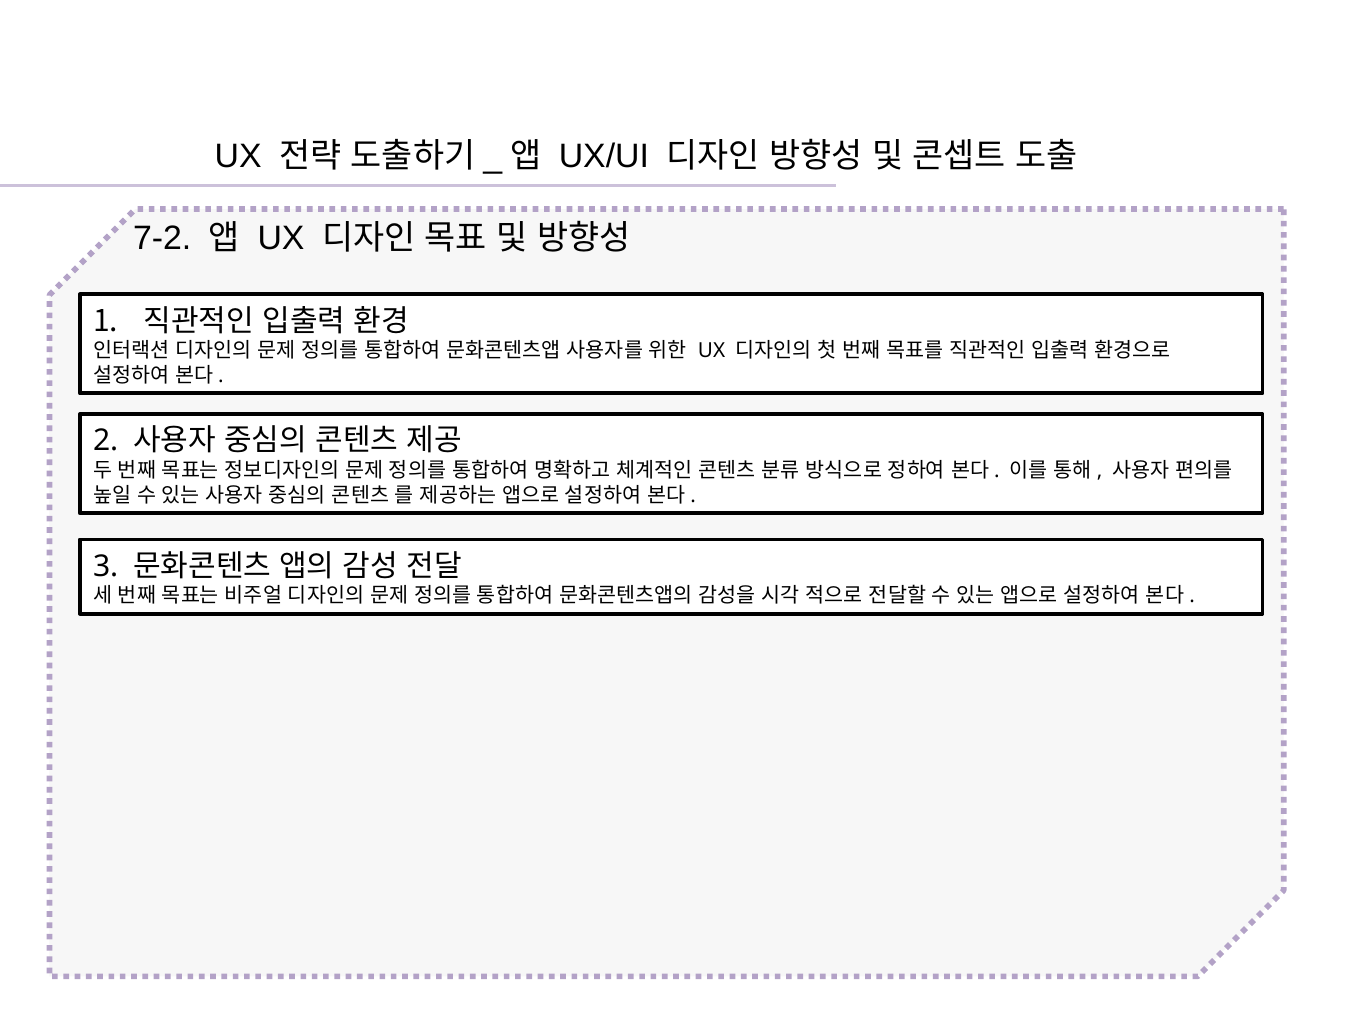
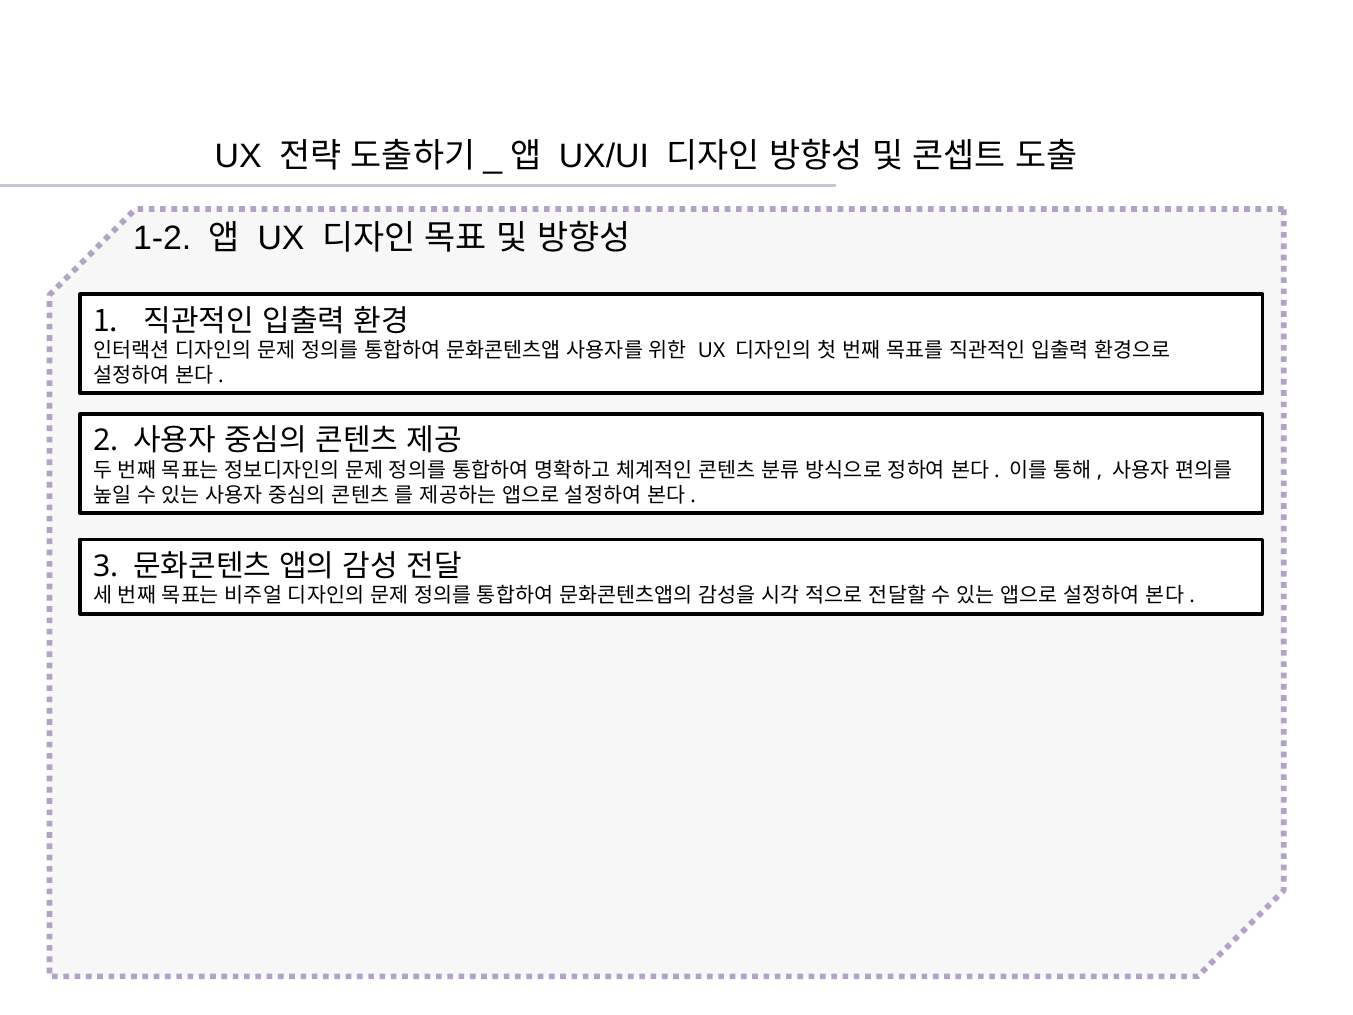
7-2: 7-2 -> 1-2 (162, 238)
